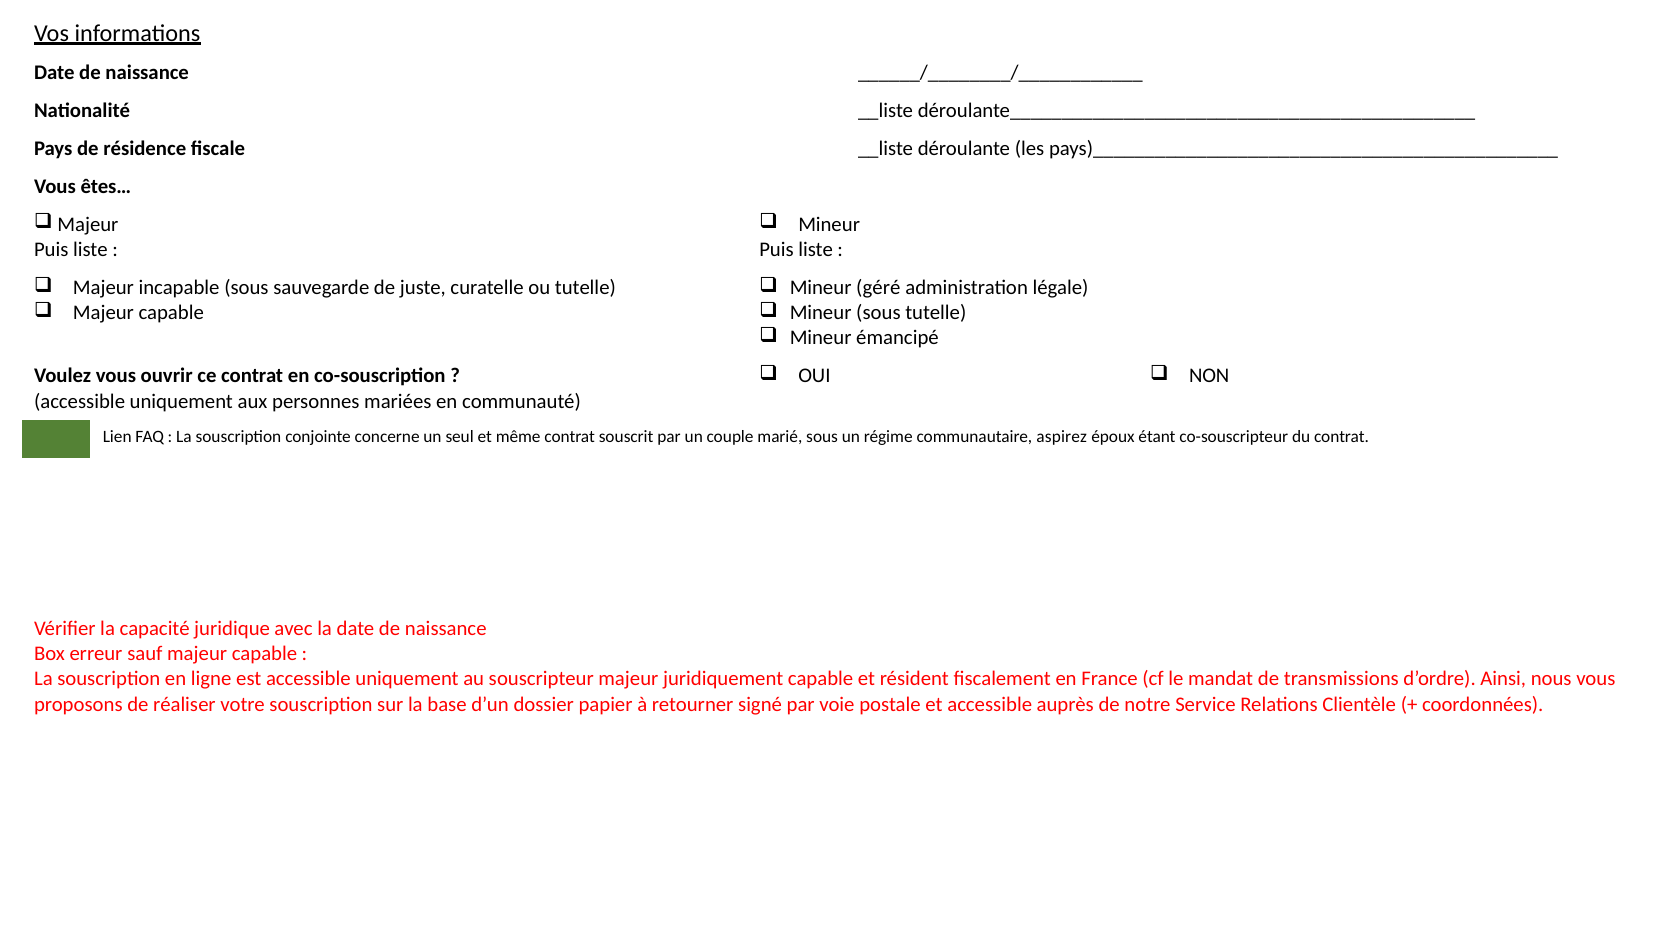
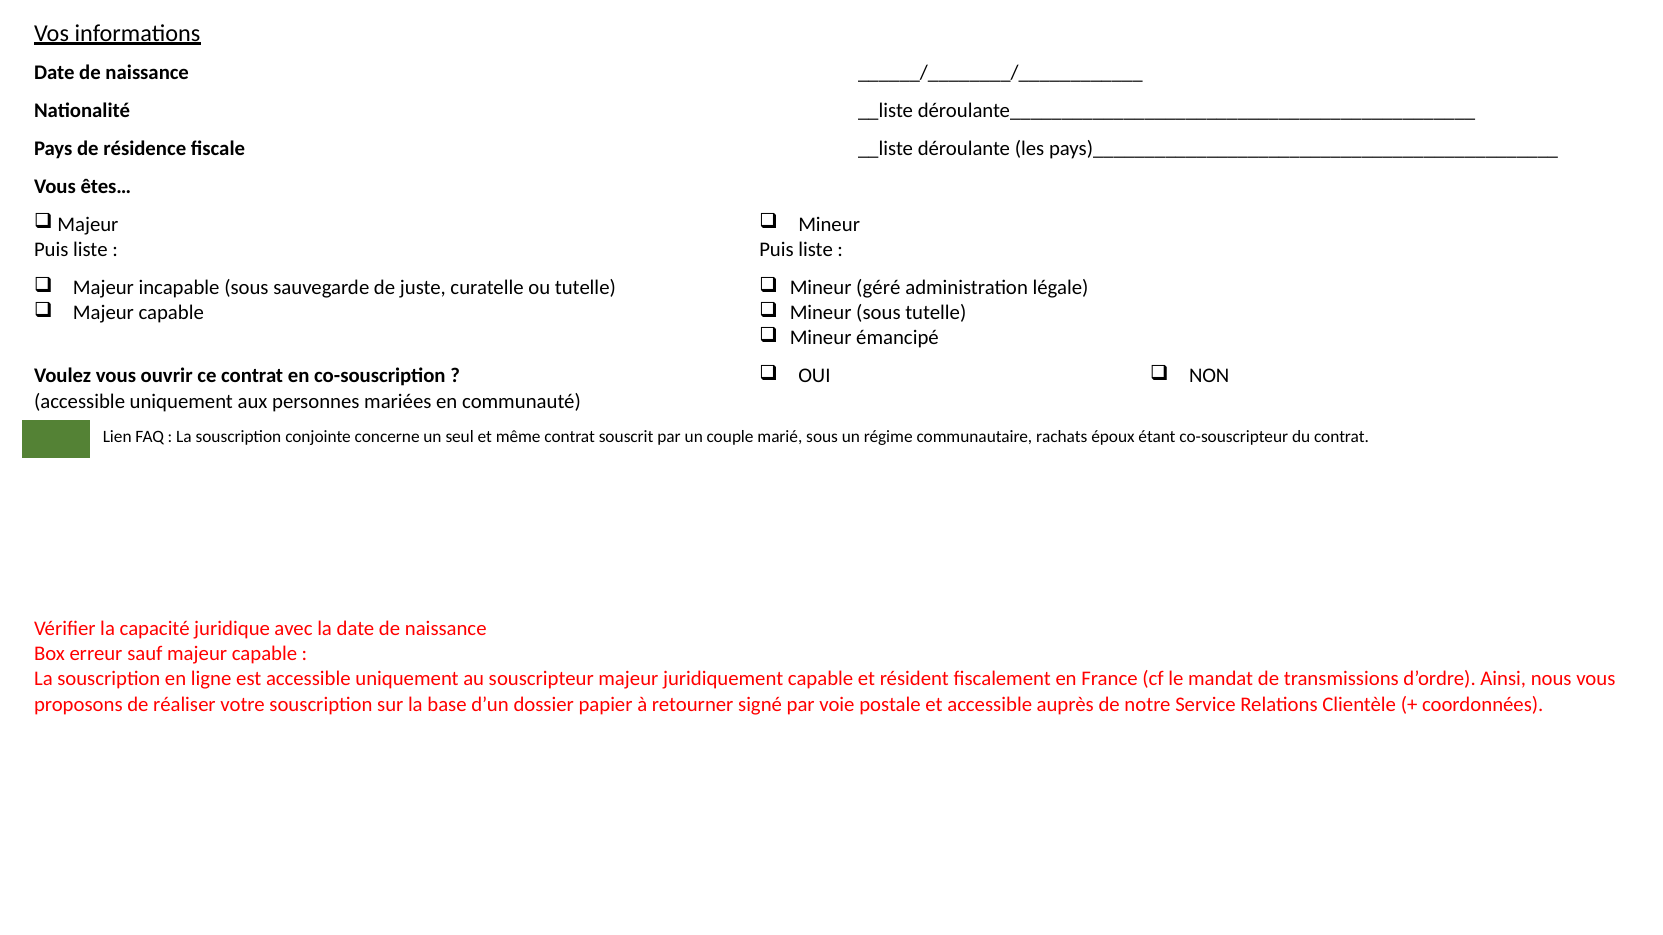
aspirez: aspirez -> rachats (1062, 437)
